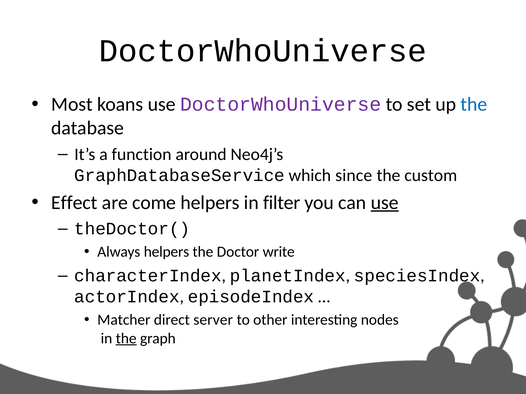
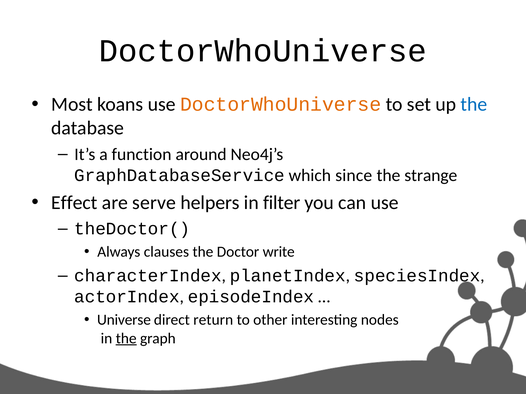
DoctorWhoUniverse colour: purple -> orange (281, 105)
custom: custom -> strange (431, 176)
come: come -> serve (154, 203)
use underline: present -> none (385, 203)
Always helpers: helpers -> clauses (166, 252)
Matcher: Matcher -> Universe (124, 320)
server: server -> return (213, 320)
